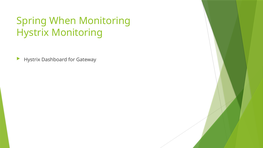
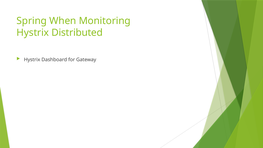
Hystrix Monitoring: Monitoring -> Distributed (77, 33)
